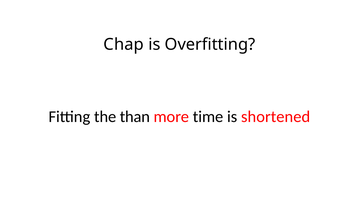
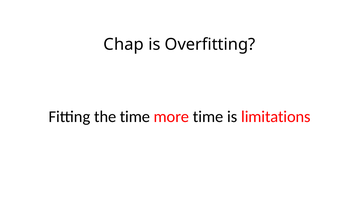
the than: than -> time (135, 117)
shortened: shortened -> limitations (276, 117)
